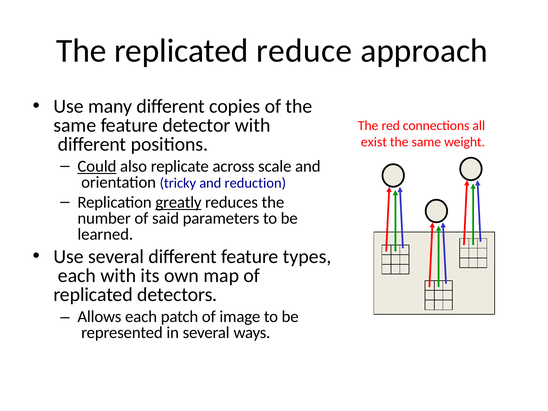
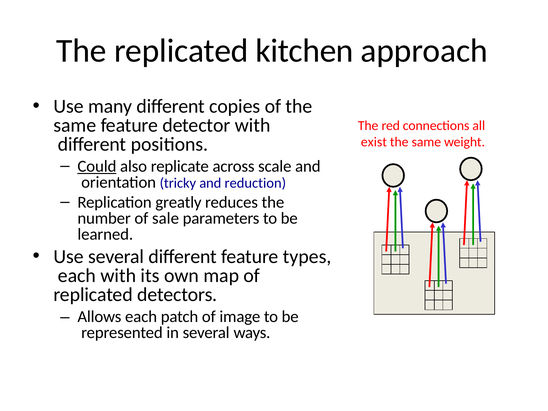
reduce: reduce -> kitchen (305, 51)
greatly underline: present -> none (178, 202)
said: said -> sale (166, 218)
